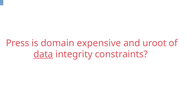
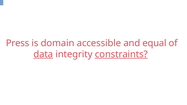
expensive: expensive -> accessible (99, 43)
uroot: uroot -> equal (154, 43)
constraints underline: none -> present (121, 54)
